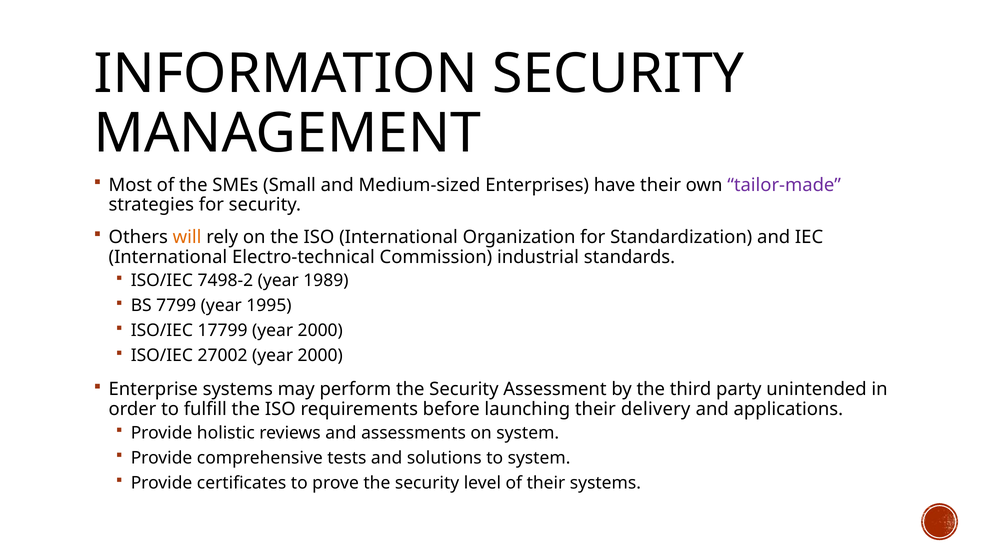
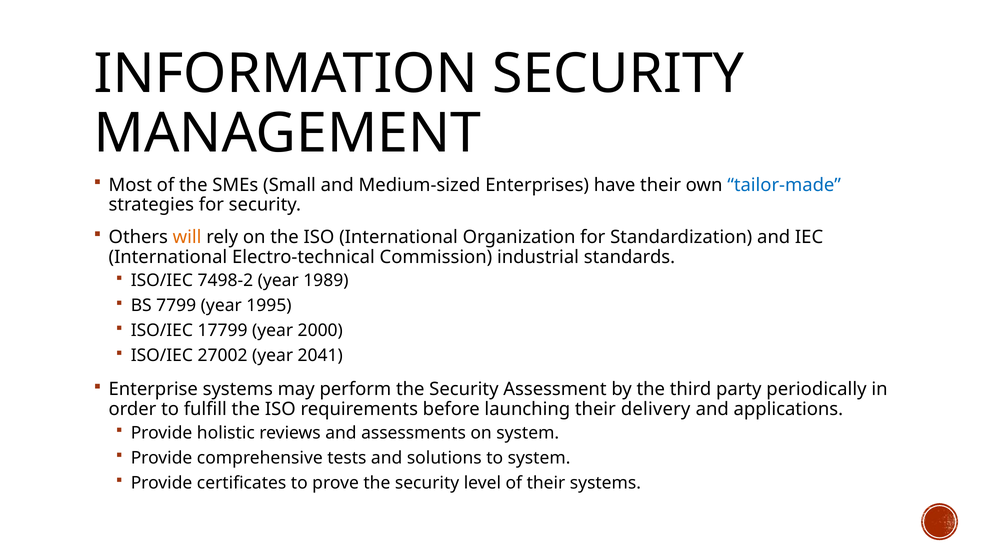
tailor-made colour: purple -> blue (784, 185)
27002 year 2000: 2000 -> 2041 (320, 356)
unintended: unintended -> periodically (816, 389)
